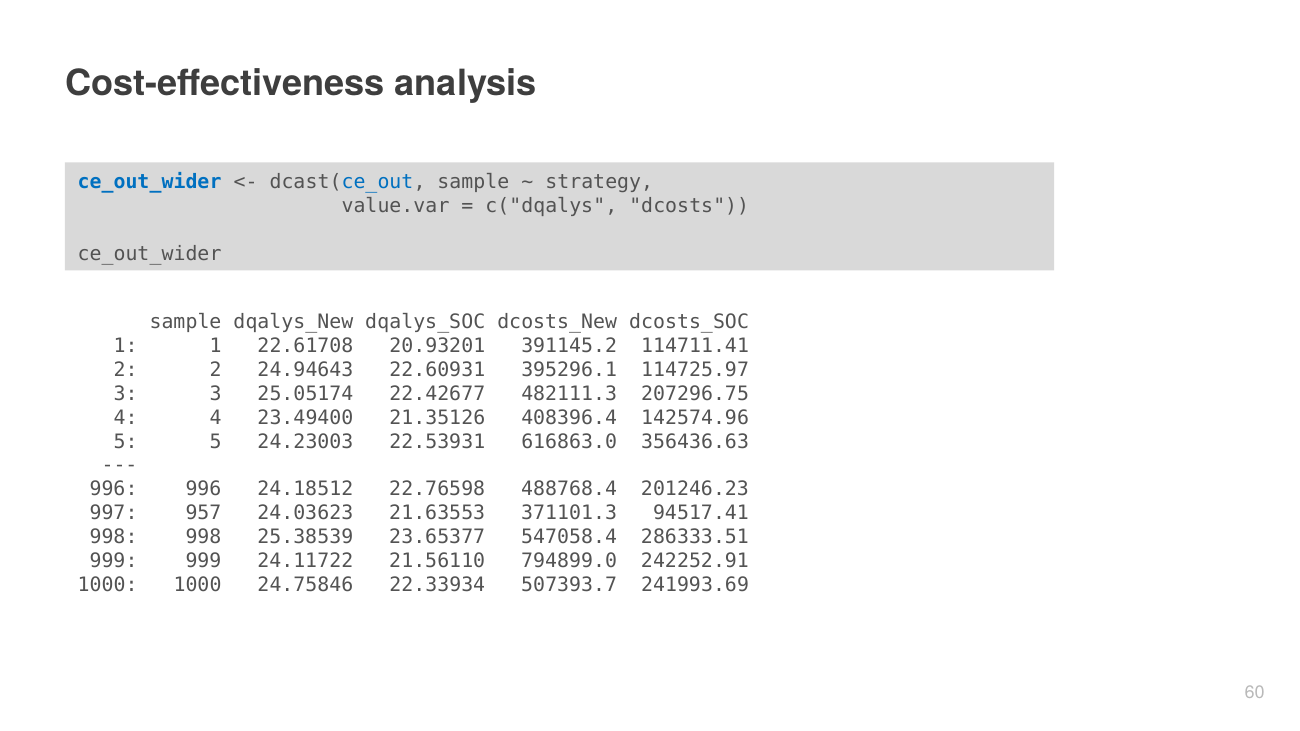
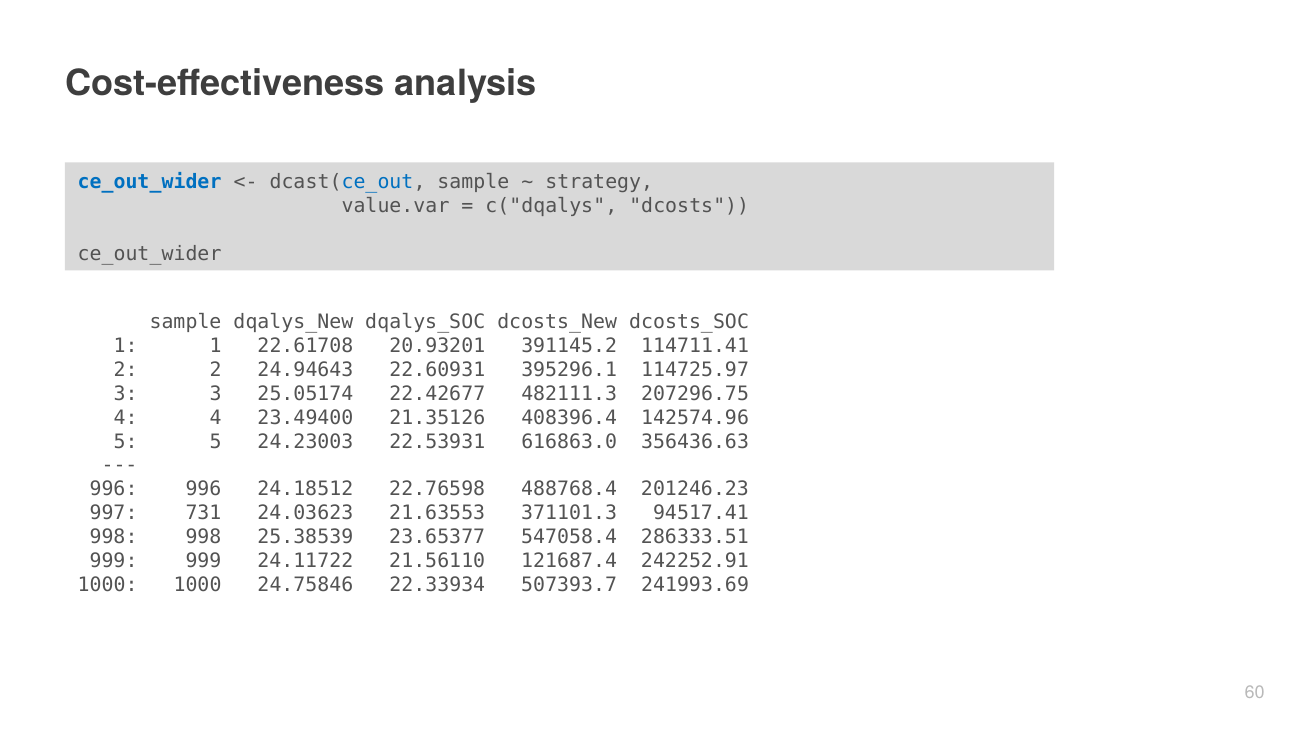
957: 957 -> 731 (203, 513)
794899.0: 794899.0 -> 121687.4 (569, 561)
